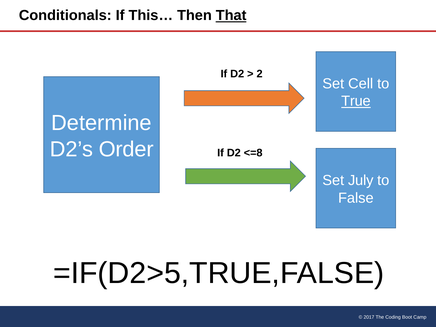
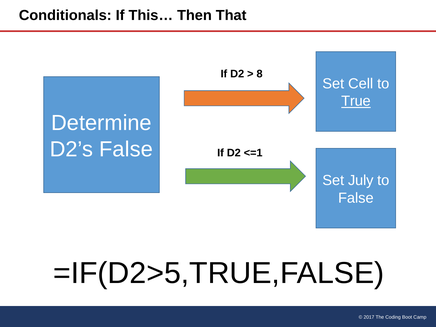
That underline: present -> none (231, 15)
2: 2 -> 8 (260, 74)
D2’s Order: Order -> False (126, 149)
<=8: <=8 -> <=1 (253, 153)
